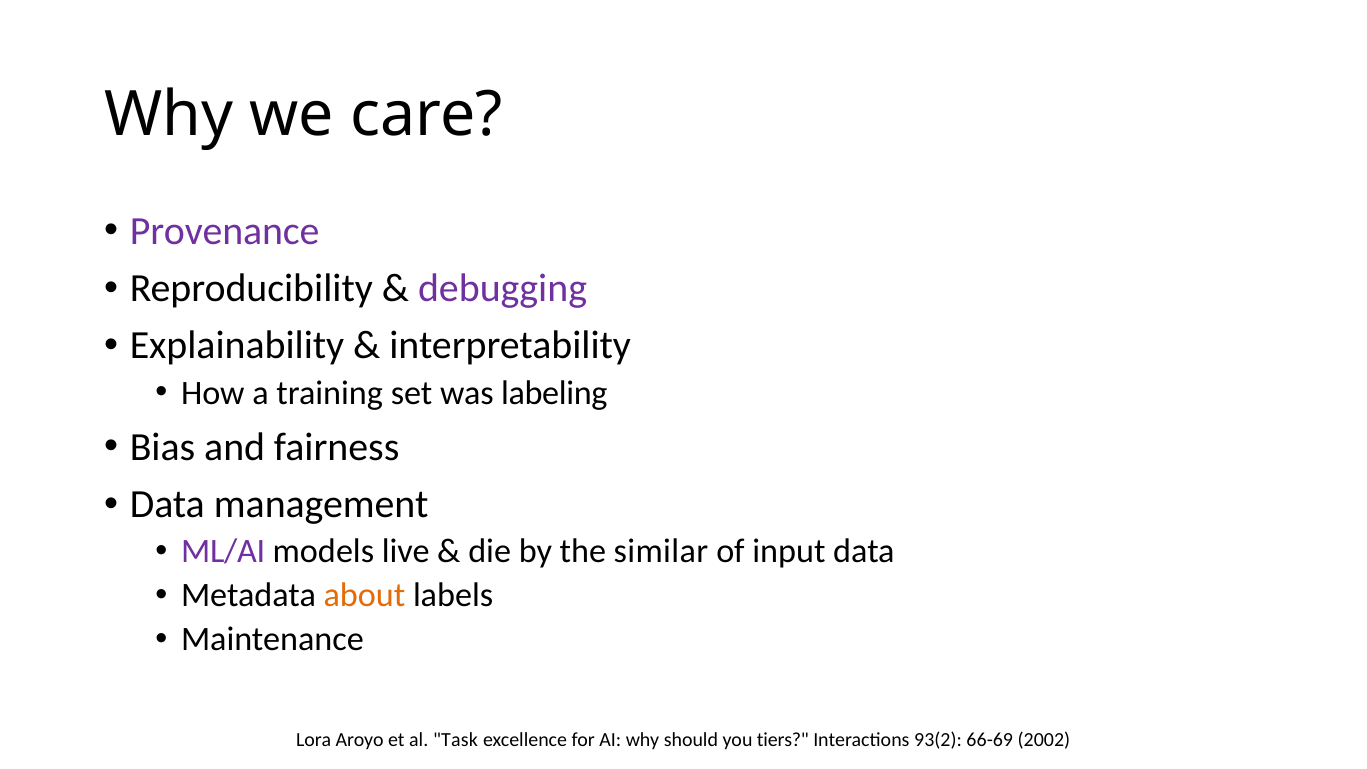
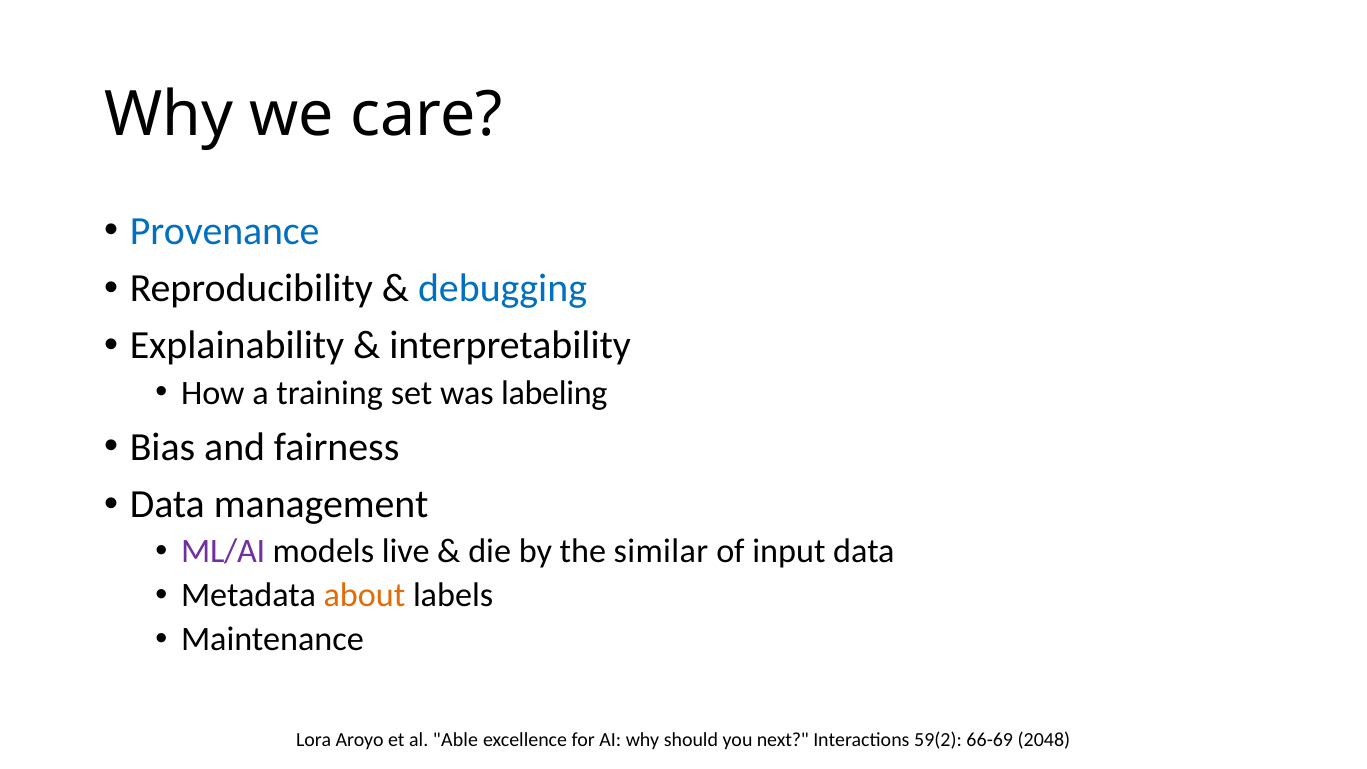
Provenance colour: purple -> blue (225, 231)
debugging colour: purple -> blue (503, 288)
Task: Task -> Able (456, 740)
tiers: tiers -> next (783, 740)
93(2: 93(2 -> 59(2 (938, 740)
2002: 2002 -> 2048 (1044, 740)
